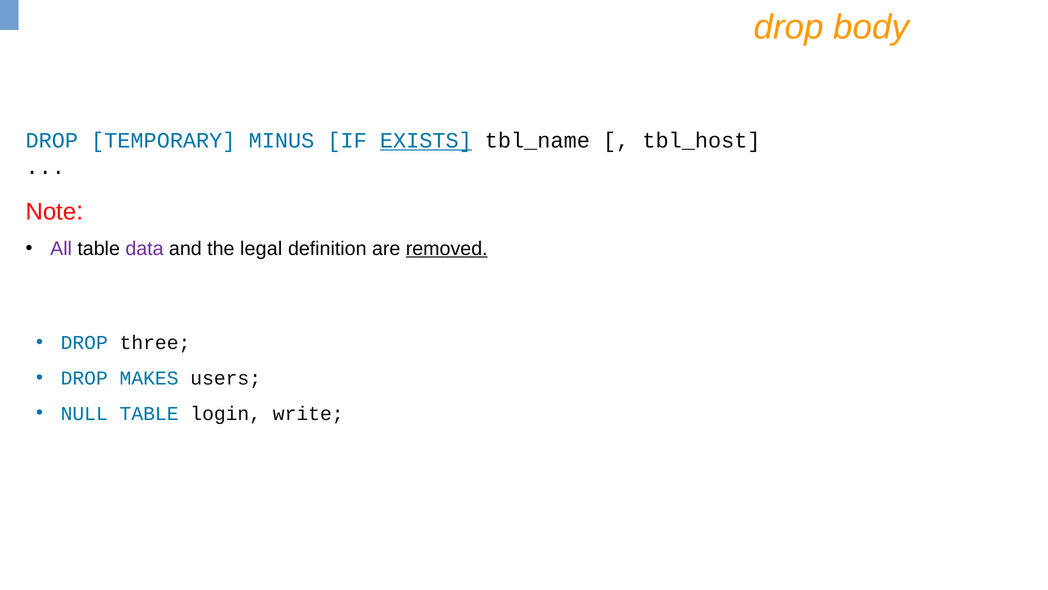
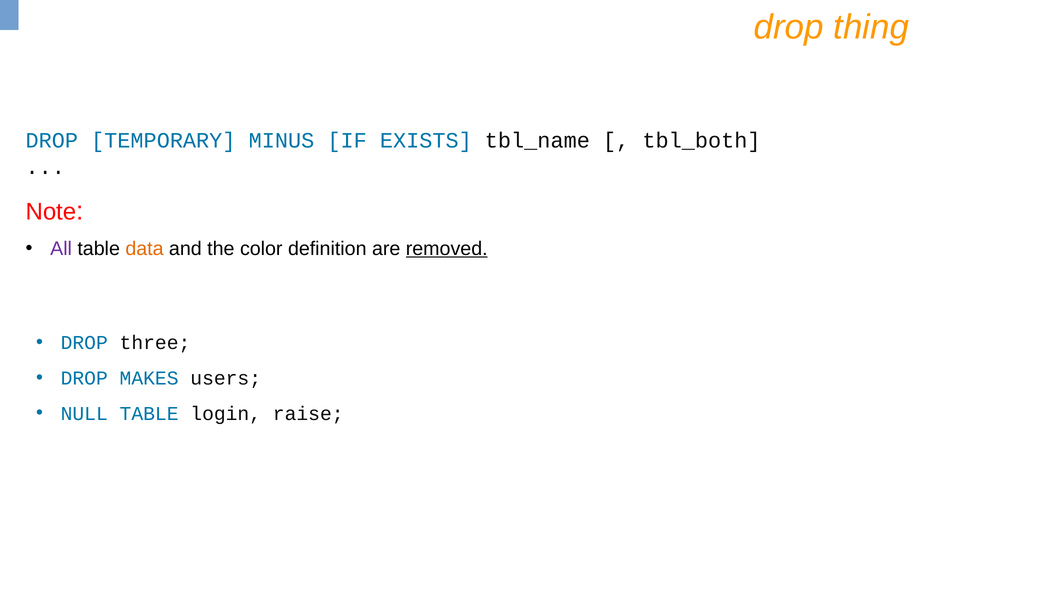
body: body -> thing (871, 27)
EXISTS underline: present -> none (426, 140)
tbl_host: tbl_host -> tbl_both (701, 140)
data colour: purple -> orange (144, 248)
legal: legal -> color (261, 248)
write: write -> raise (308, 413)
